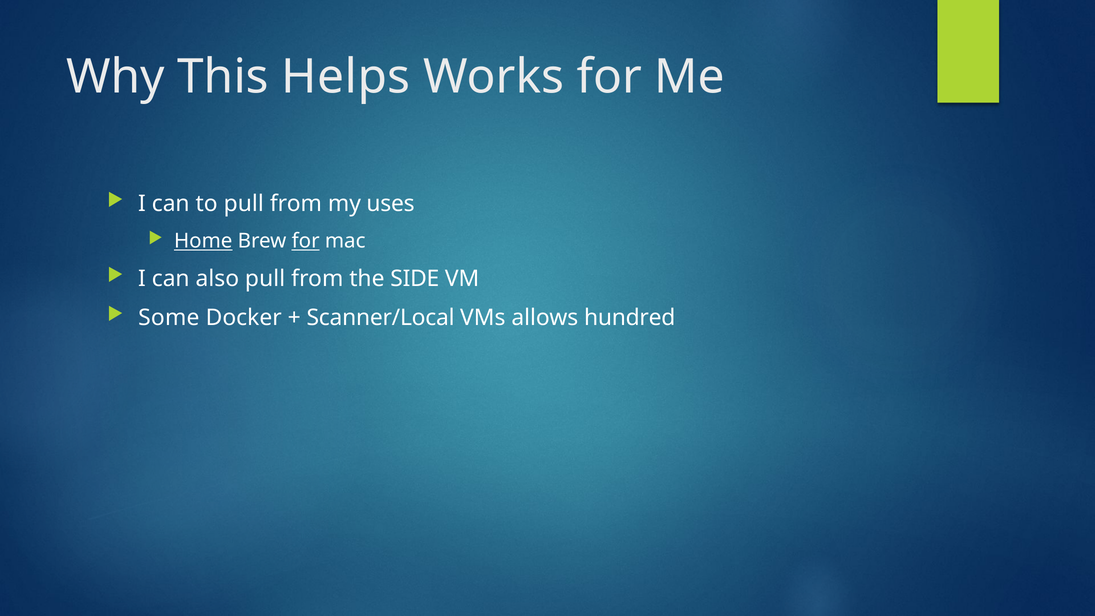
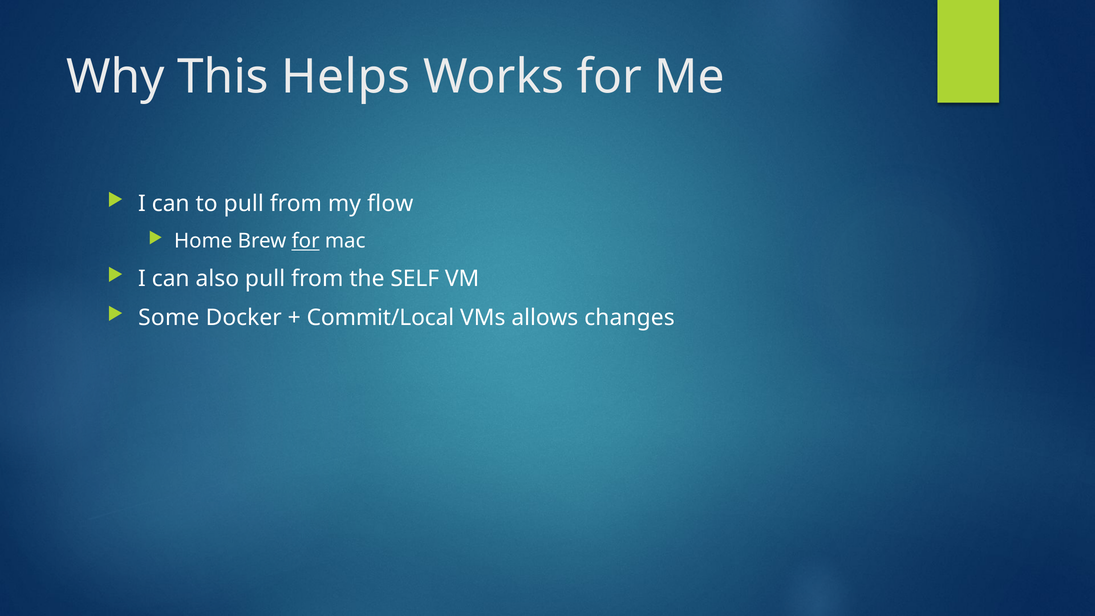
uses: uses -> flow (390, 204)
Home underline: present -> none (203, 241)
SIDE: SIDE -> SELF (415, 279)
Scanner/Local: Scanner/Local -> Commit/Local (380, 317)
hundred: hundred -> changes (630, 317)
